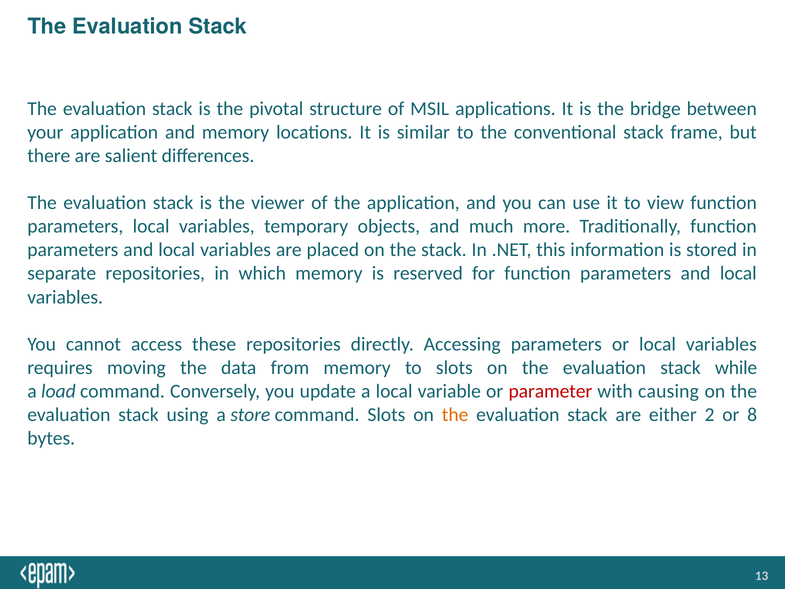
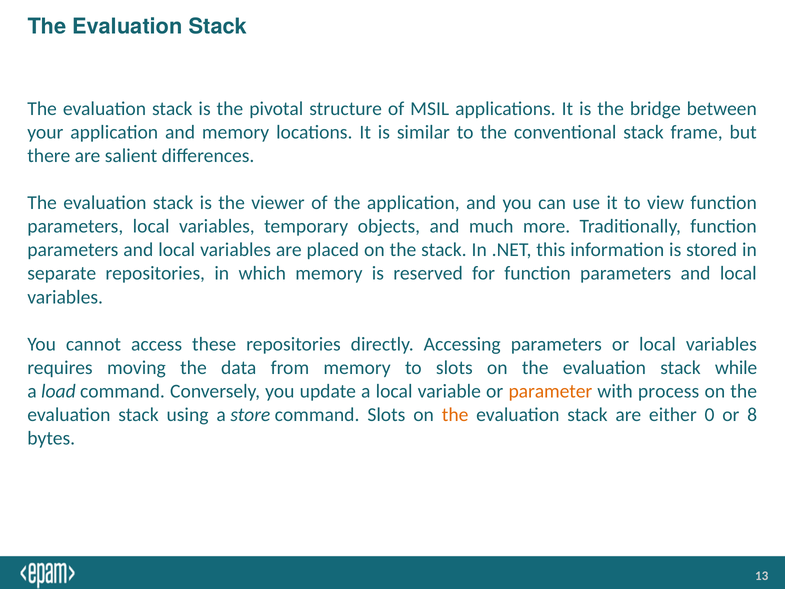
parameter colour: red -> orange (550, 391)
causing: causing -> process (669, 391)
2: 2 -> 0 (709, 415)
